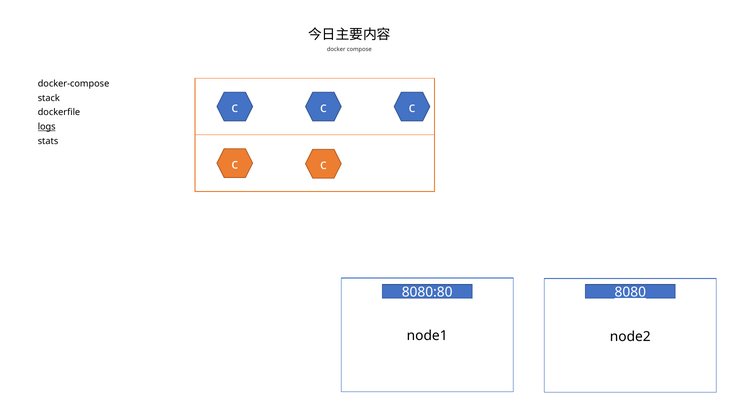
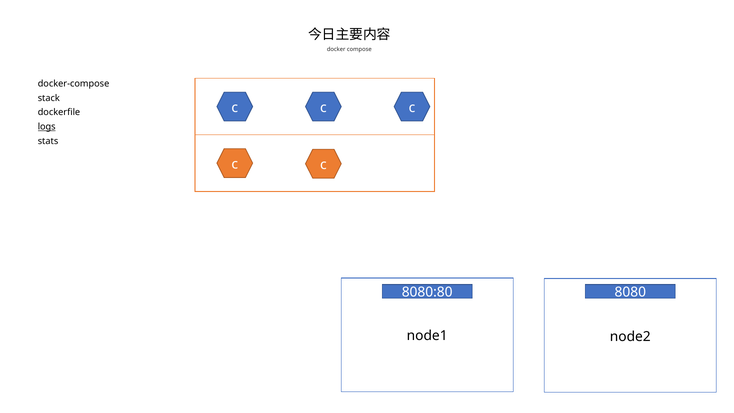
8080 underline: present -> none (630, 292)
